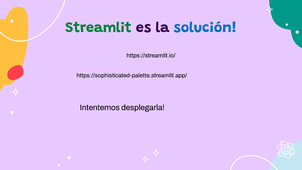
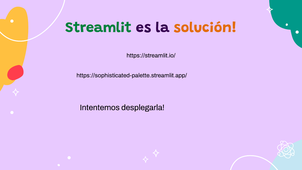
solución colour: blue -> orange (205, 27)
